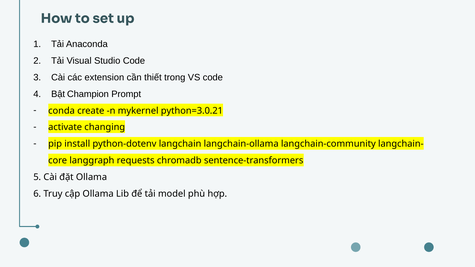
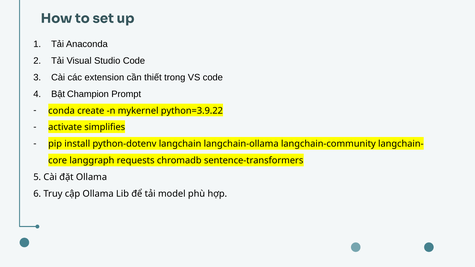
python=3.0.21: python=3.0.21 -> python=3.9.22 (192, 111)
changing: changing -> simplifies (105, 127)
